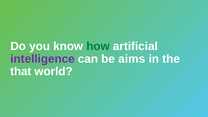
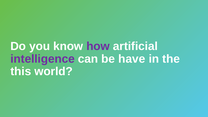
how colour: green -> purple (98, 46)
aims: aims -> have (132, 59)
that: that -> this (21, 71)
